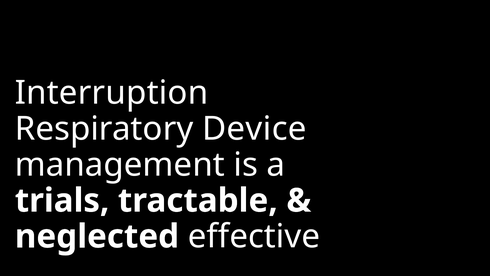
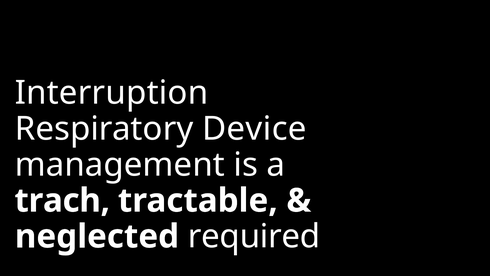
trials: trials -> trach (62, 200)
effective: effective -> required (254, 236)
